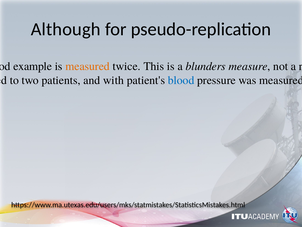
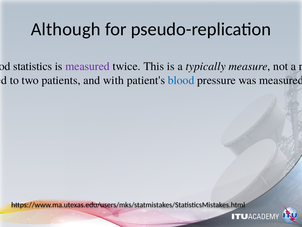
example: example -> statistics (33, 66)
measured colour: orange -> purple (88, 66)
blunders: blunders -> typically (206, 66)
